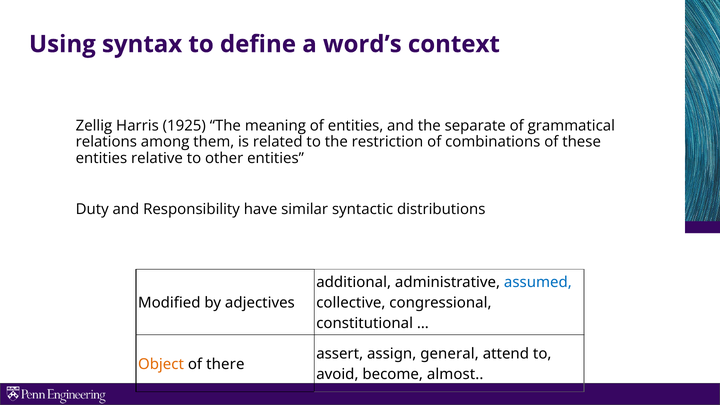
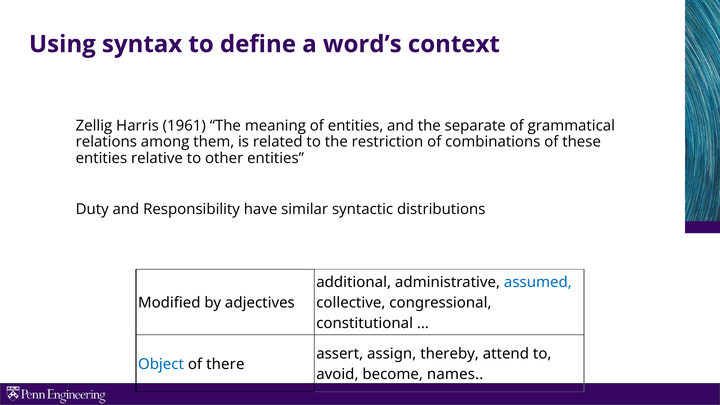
1925: 1925 -> 1961 (184, 126)
general: general -> thereby (450, 354)
Object colour: orange -> blue (161, 364)
almost: almost -> names (455, 374)
